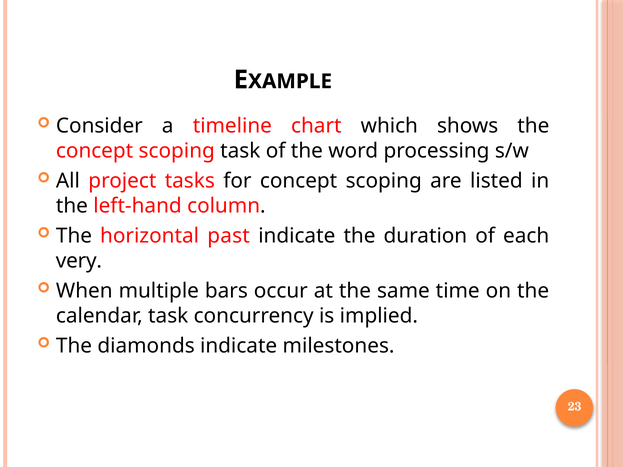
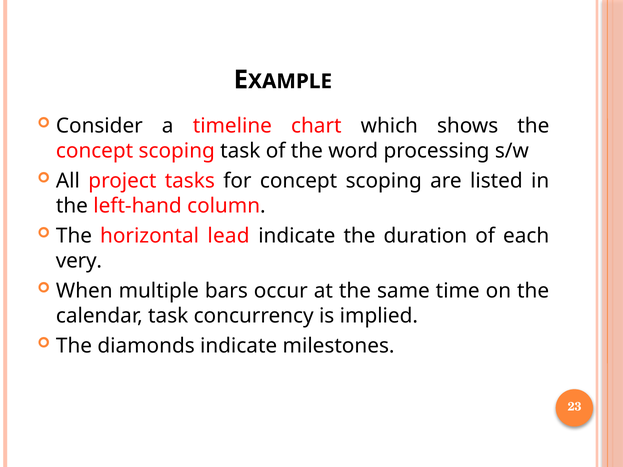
past: past -> lead (229, 236)
